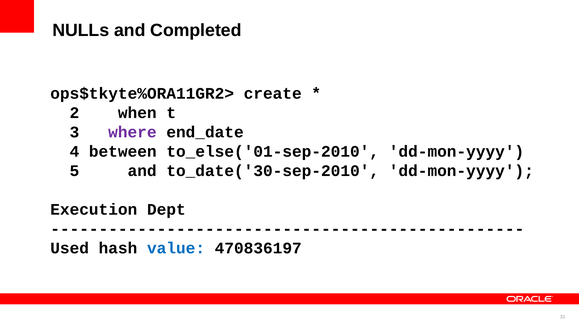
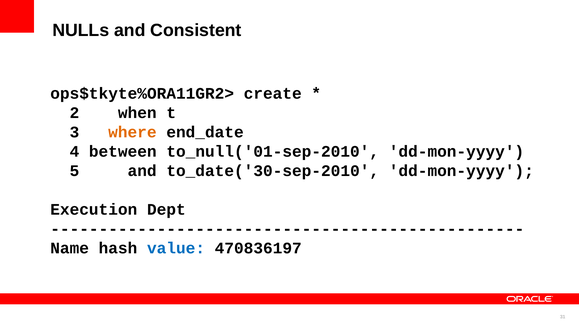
Completed: Completed -> Consistent (196, 30)
where colour: purple -> orange (132, 132)
to_else('01-sep-2010: to_else('01-sep-2010 -> to_null('01-sep-2010 (273, 151)
Used: Used -> Name (70, 248)
